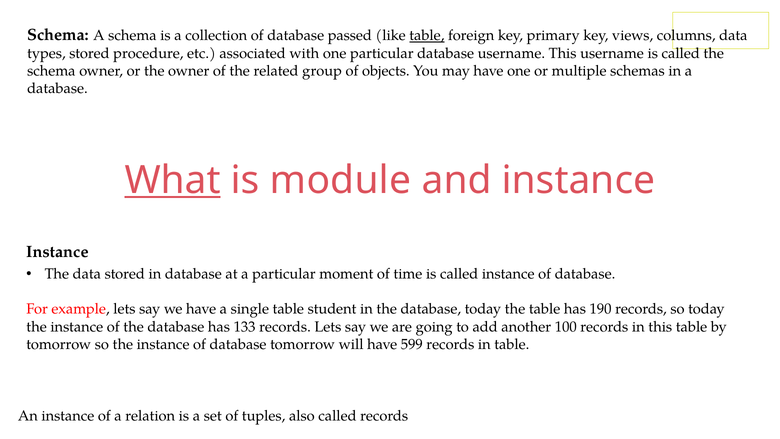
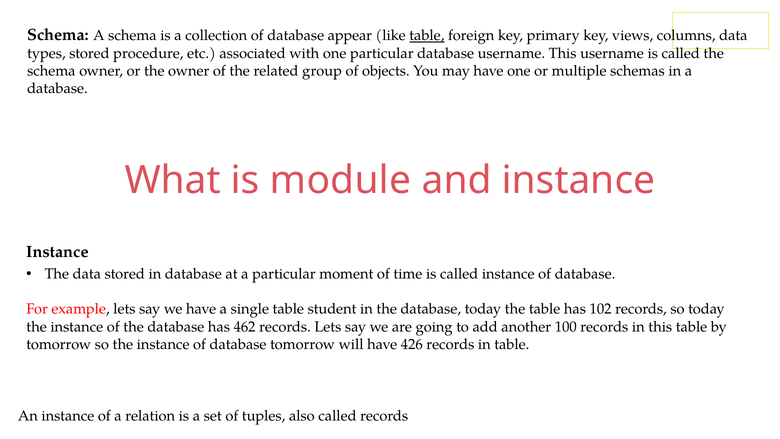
passed: passed -> appear (350, 36)
What underline: present -> none (173, 180)
190: 190 -> 102 (601, 309)
133: 133 -> 462 (245, 327)
599: 599 -> 426 (412, 344)
